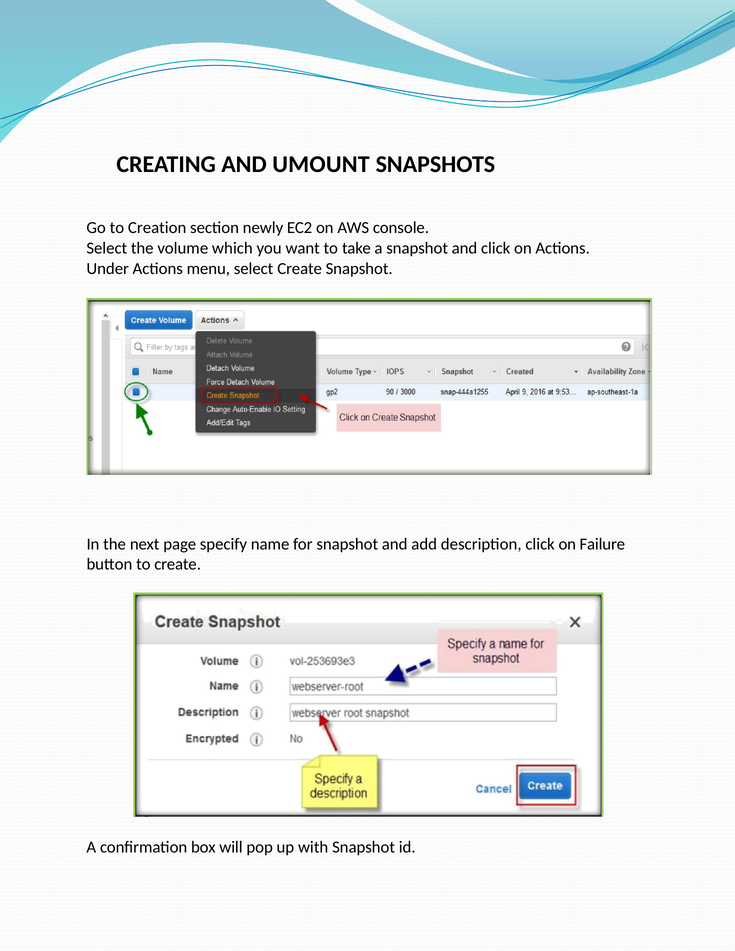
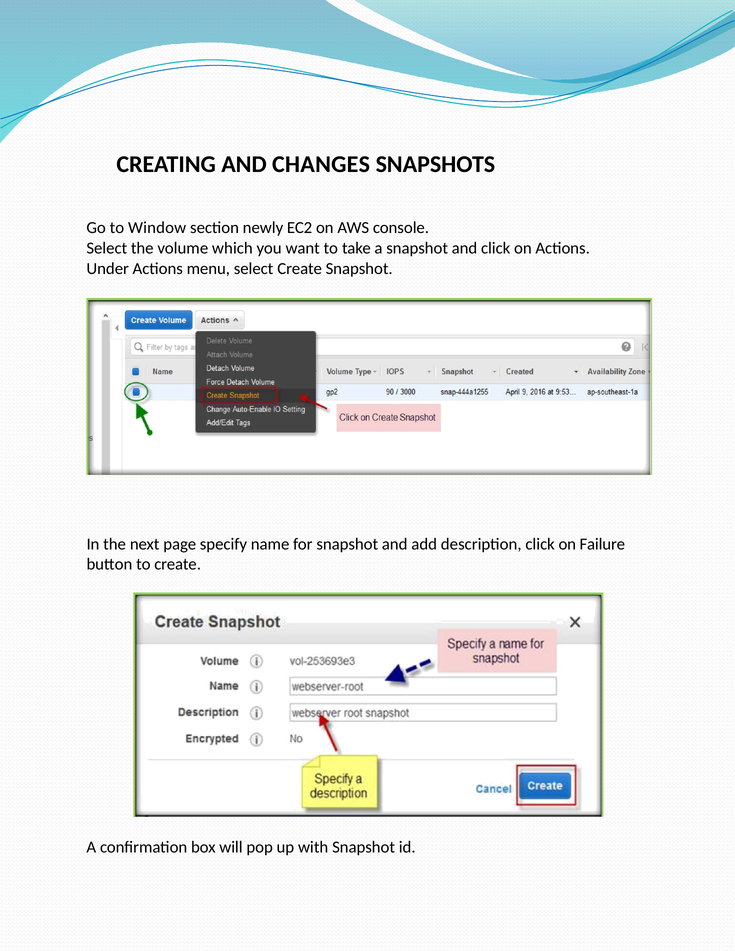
UMOUNT: UMOUNT -> CHANGES (321, 164)
Creation: Creation -> Window (157, 228)
